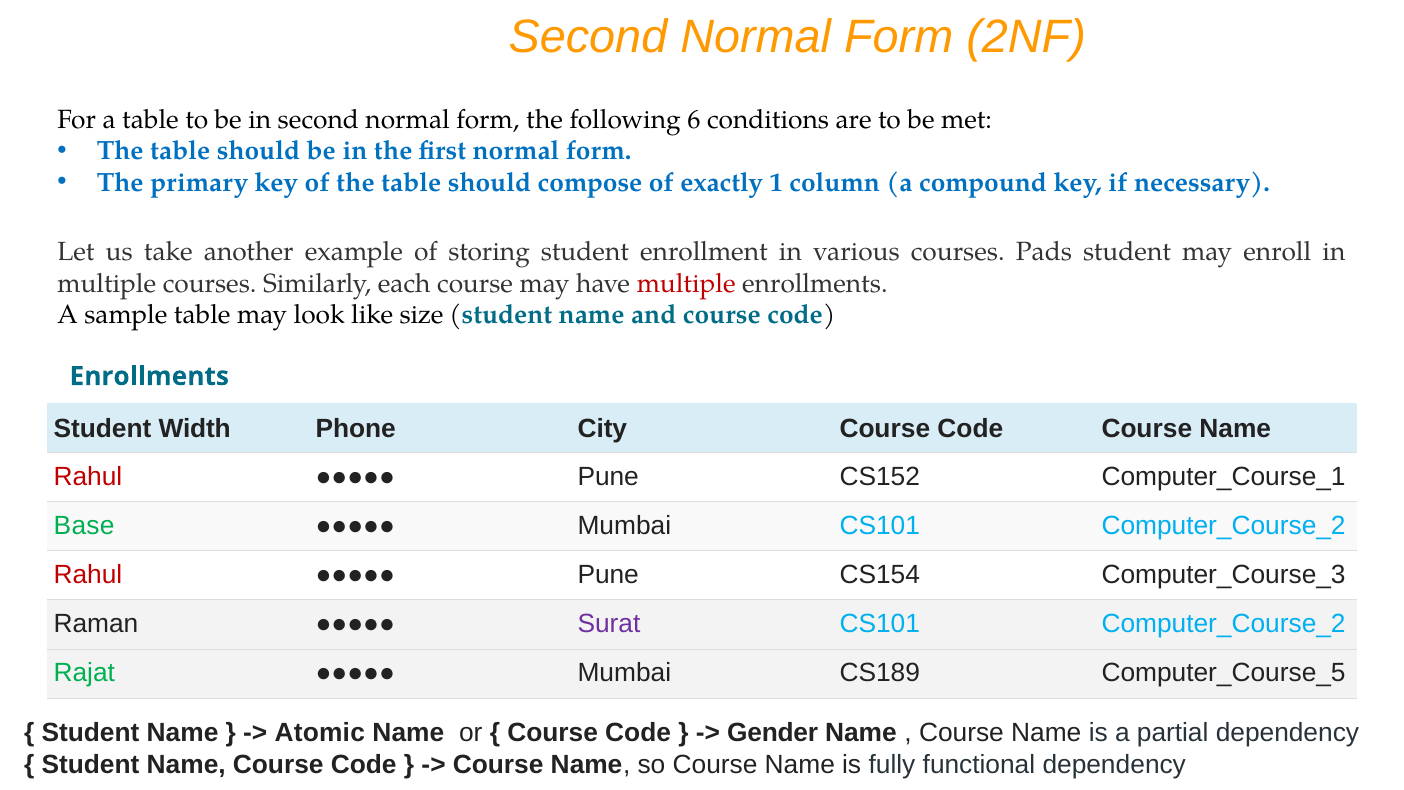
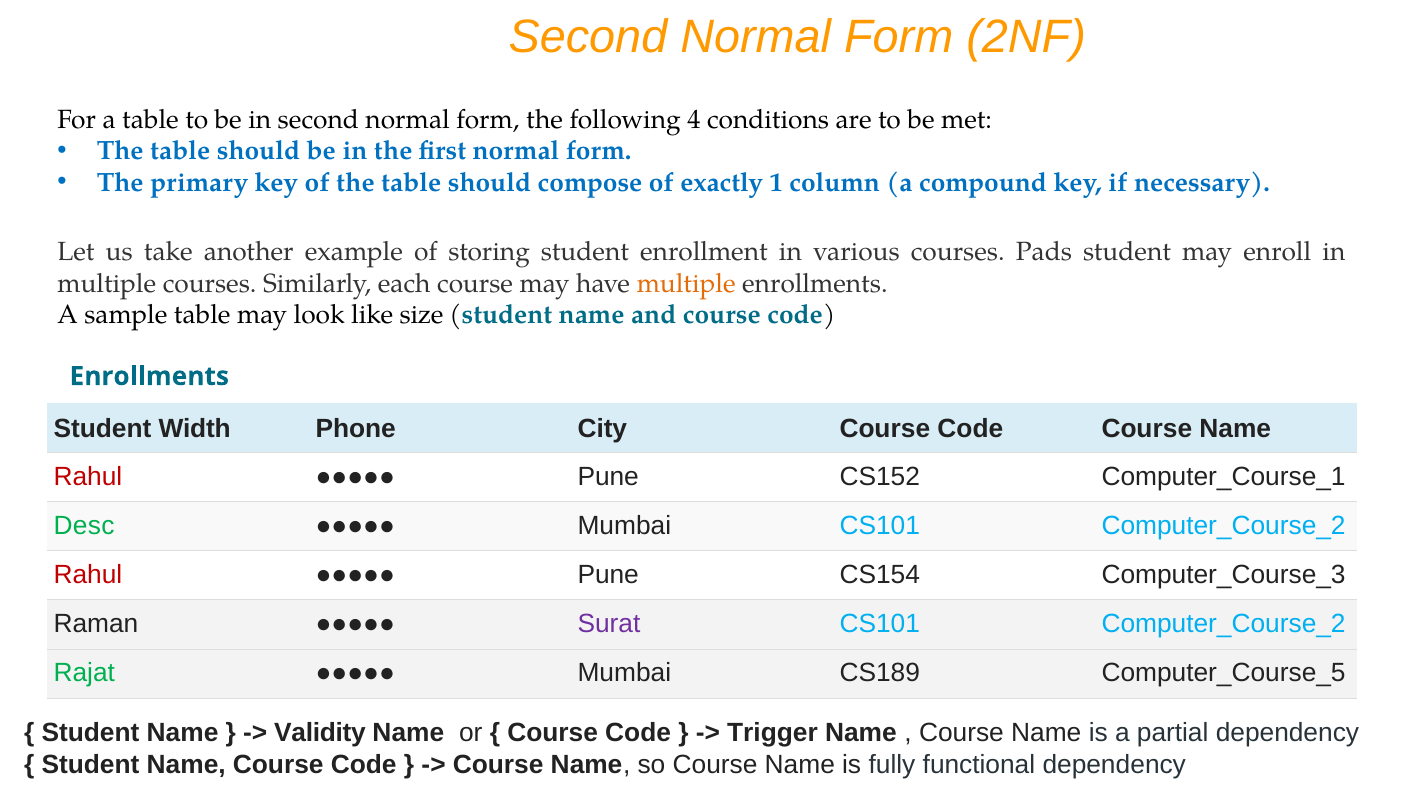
6: 6 -> 4 (694, 119)
multiple colour: red -> orange (686, 283)
Base: Base -> Desc (84, 525)
Atomic: Atomic -> Validity (320, 733)
Gender: Gender -> Trigger (772, 733)
